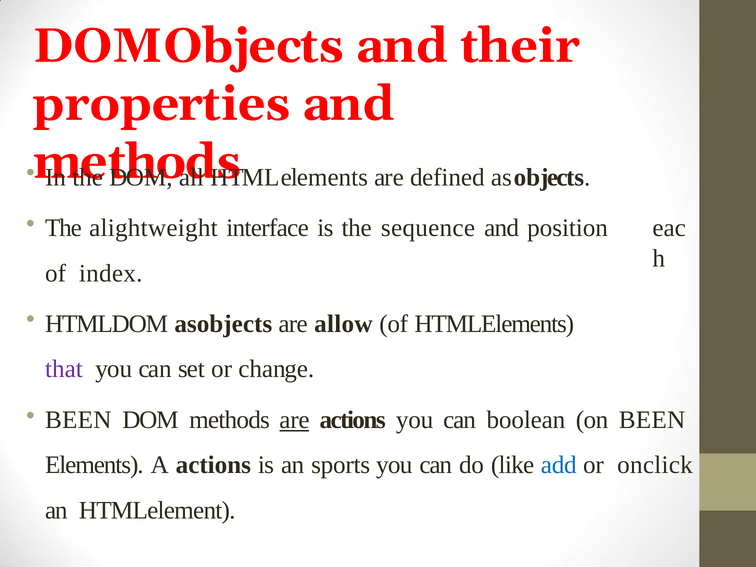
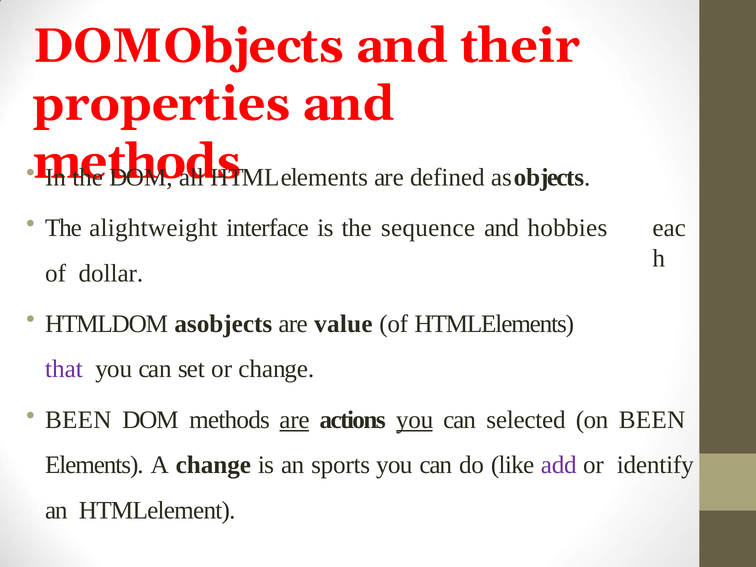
position: position -> hobbies (567, 228)
index: index -> dollar (111, 273)
allow: allow -> value (343, 324)
you underline: none -> present (415, 420)
boolean: boolean -> selected (526, 420)
A actions: actions -> change (213, 465)
add colour: blue -> purple (559, 465)
onclick: onclick -> identify (655, 465)
